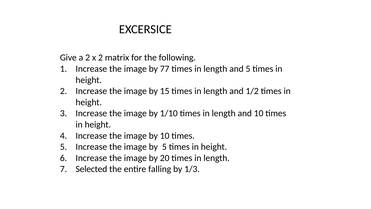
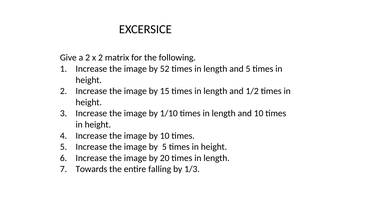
77: 77 -> 52 (165, 69)
Selected: Selected -> Towards (91, 169)
